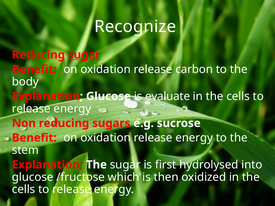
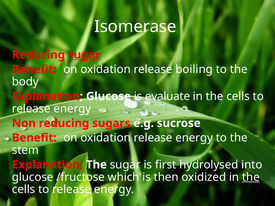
Recognize: Recognize -> Isomerase (135, 27)
carbon: carbon -> boiling (194, 69)
the underline: none -> present (251, 177)
